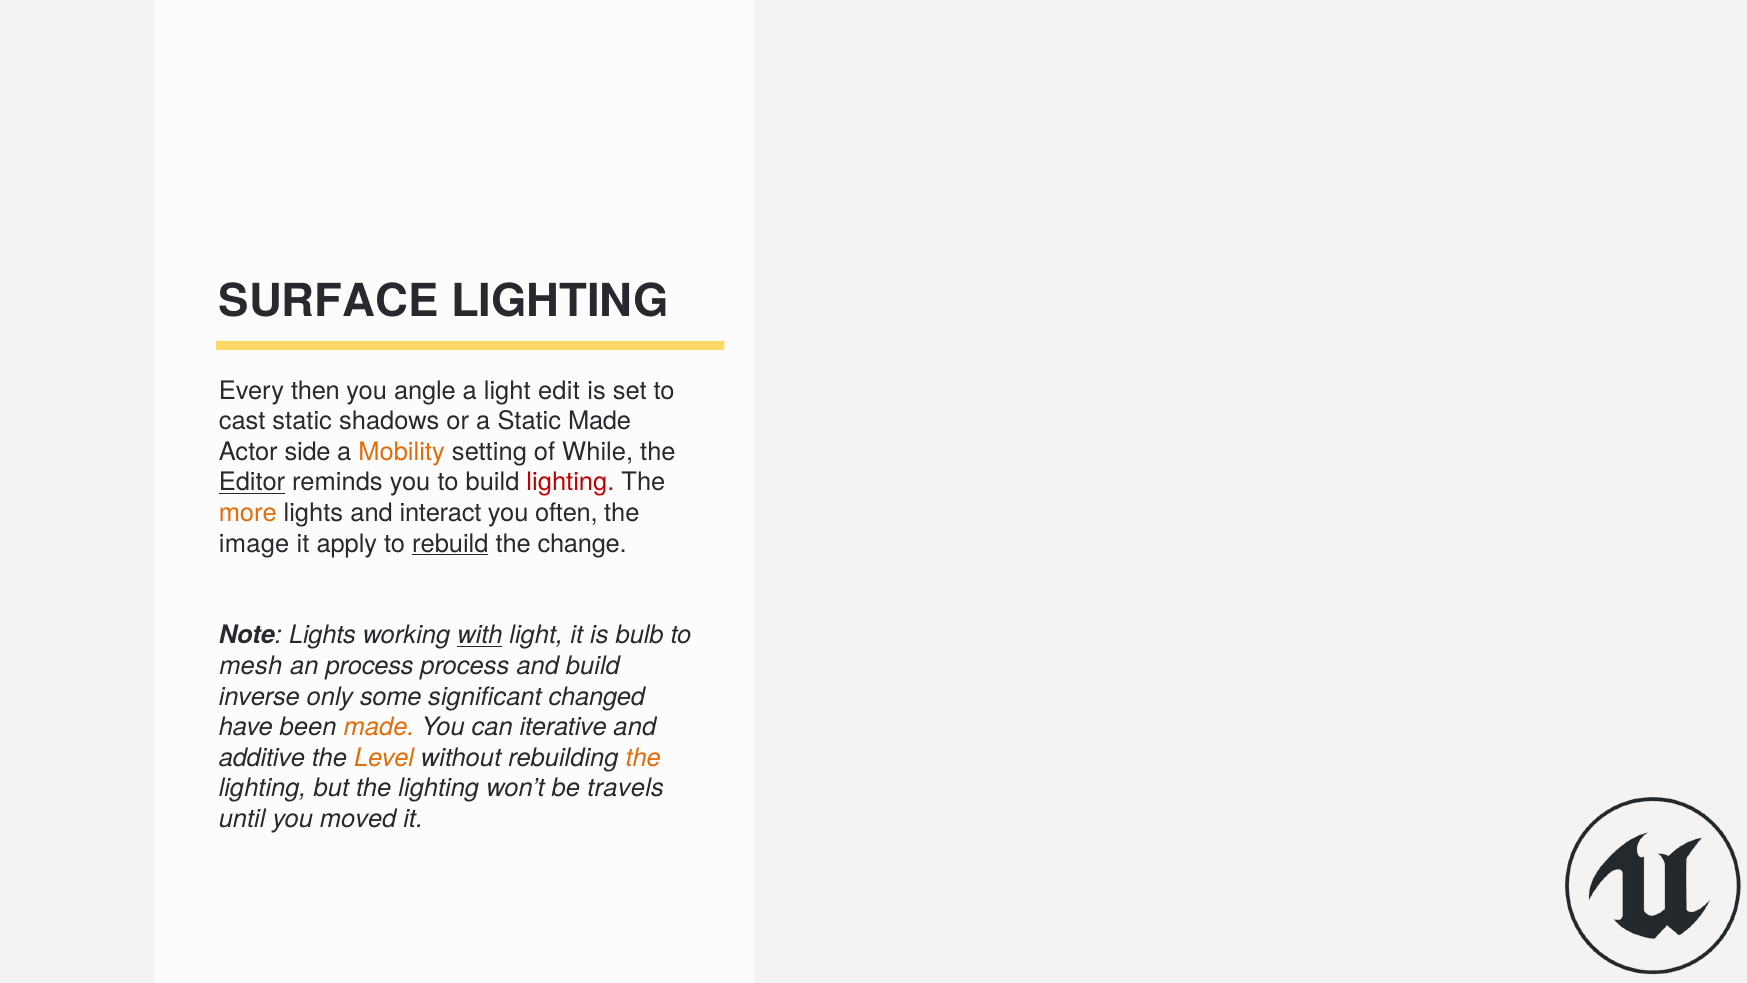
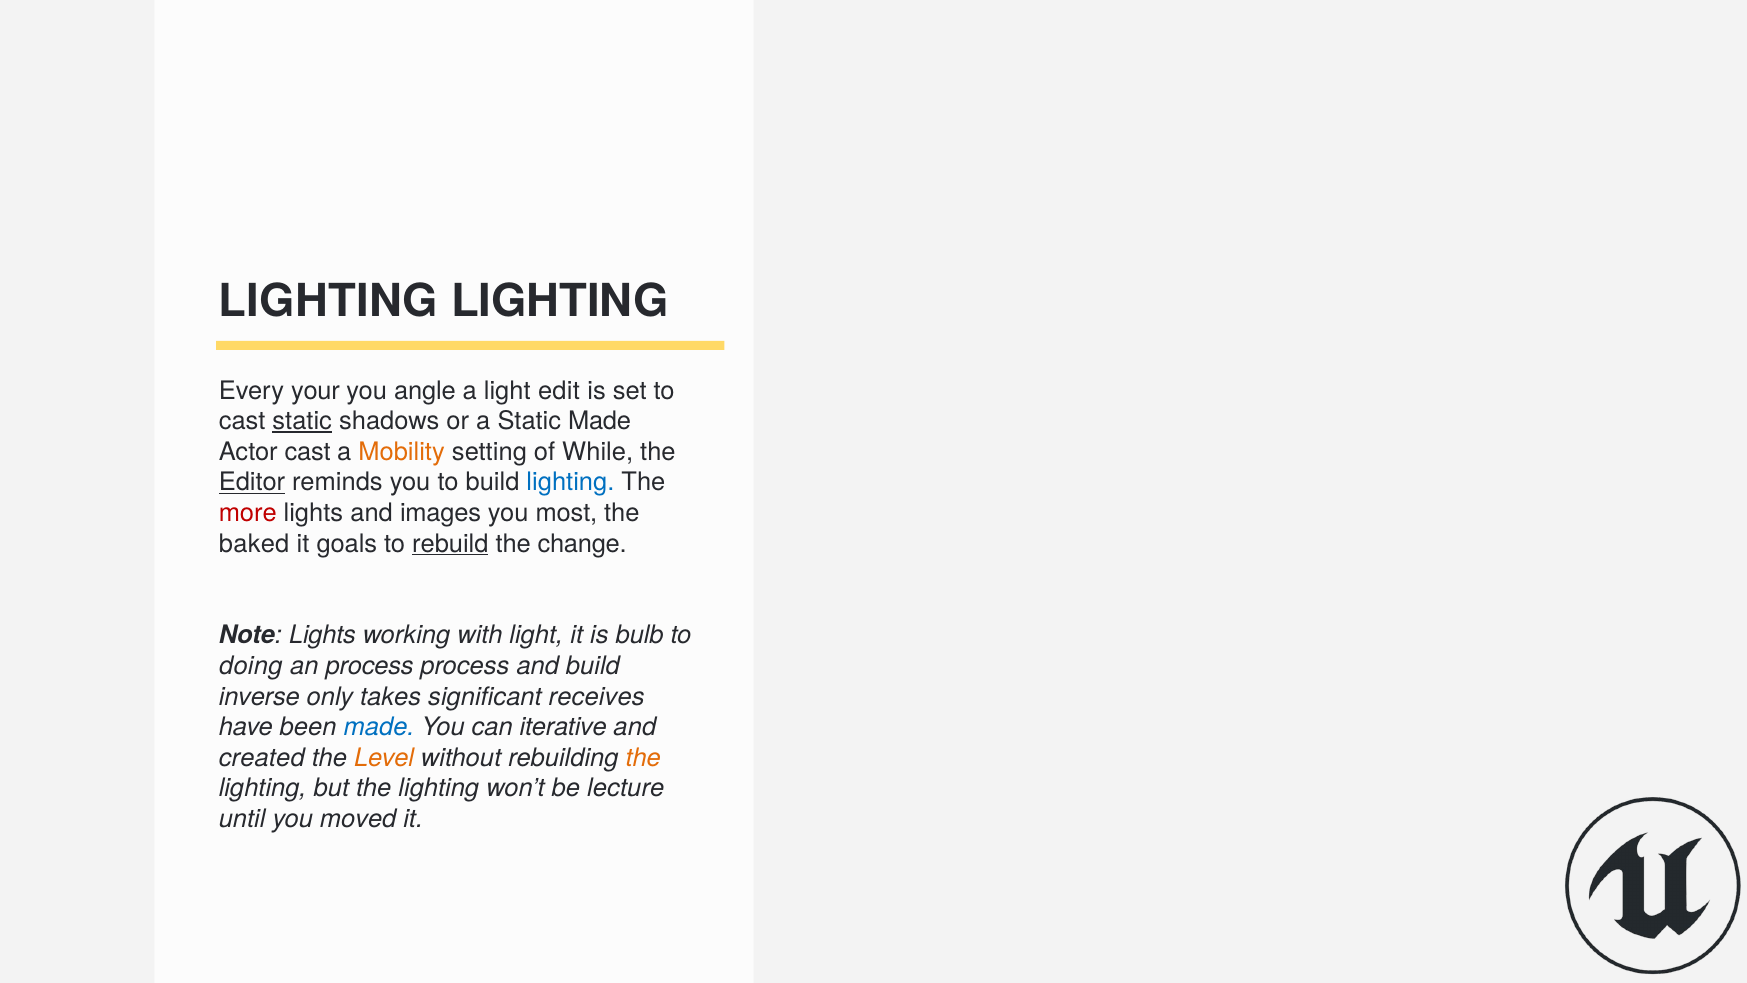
SURFACE: SURFACE -> LIGHTING (329, 301)
then: then -> your (315, 390)
static underline: none -> present (302, 421)
Actor side: side -> cast (308, 452)
lighting colour: red -> blue (570, 482)
more colour: orange -> red (248, 513)
interact: interact -> images (441, 513)
often: often -> most (566, 513)
image: image -> baked (254, 543)
apply: apply -> goals (347, 543)
with underline: present -> none (480, 635)
mesh: mesh -> doing (251, 666)
some: some -> takes (391, 696)
changed: changed -> receives (597, 696)
made colour: orange -> blue (379, 727)
additive: additive -> created (262, 758)
travels: travels -> lecture (626, 788)
